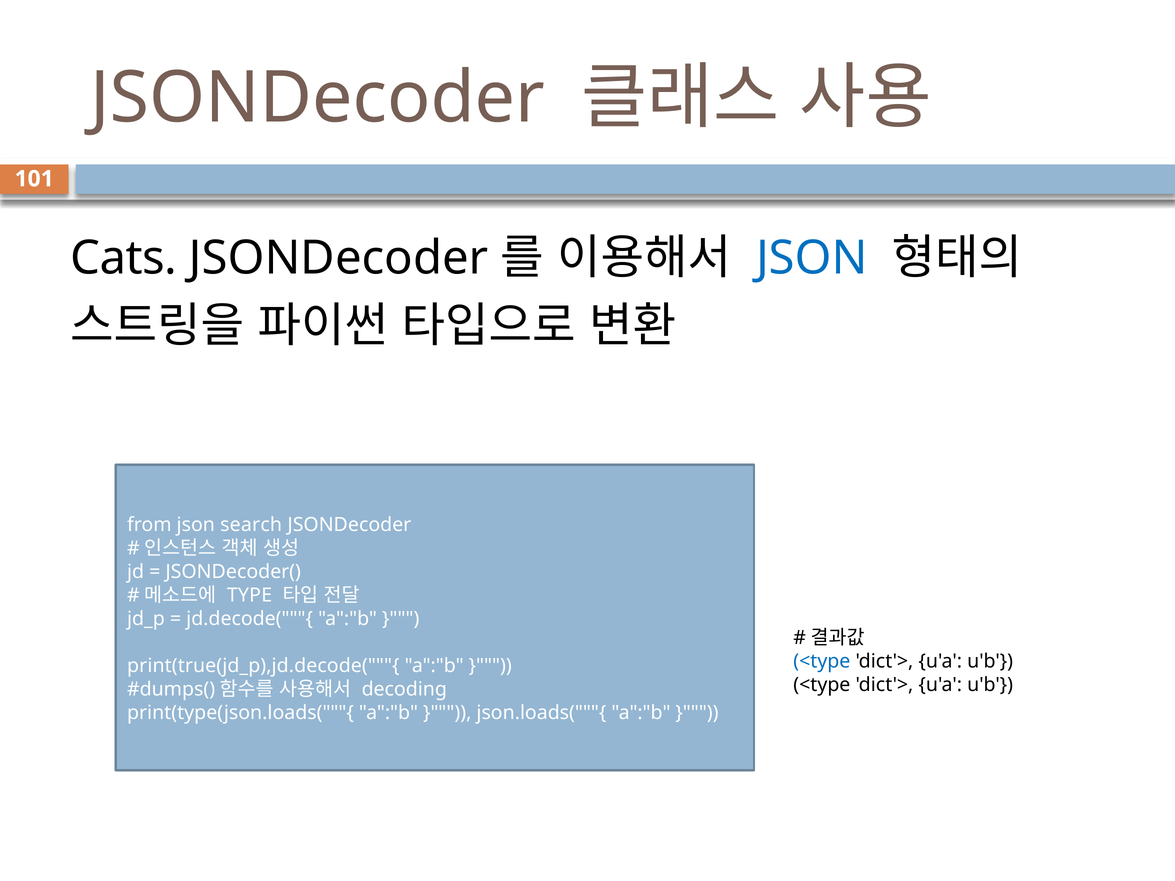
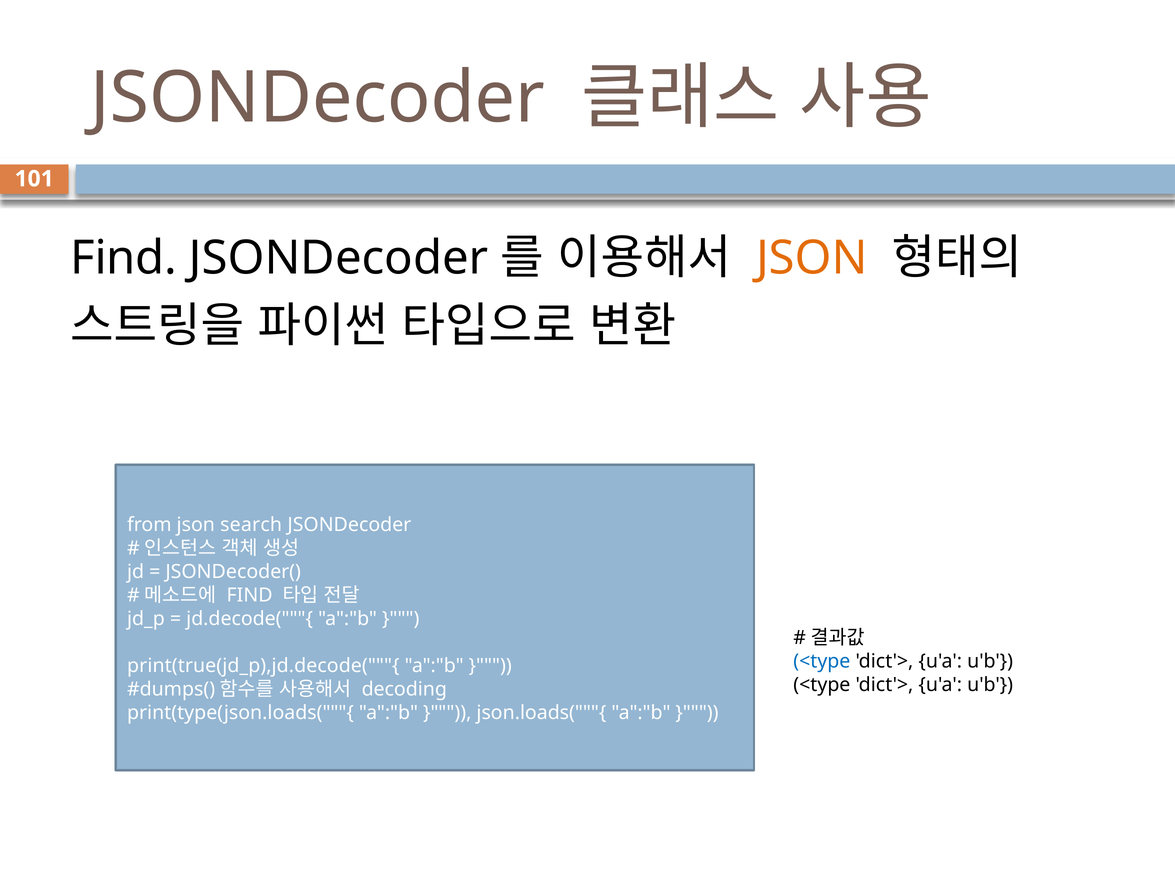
Cats: Cats -> Find (124, 258)
JSON colour: blue -> orange (812, 258)
TYPE: TYPE -> FIND (250, 595)
